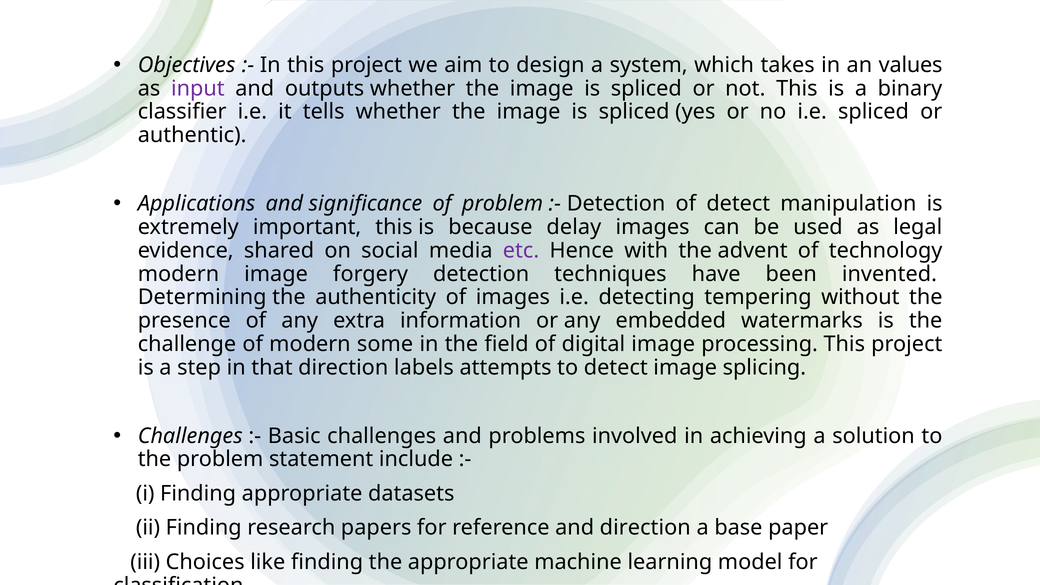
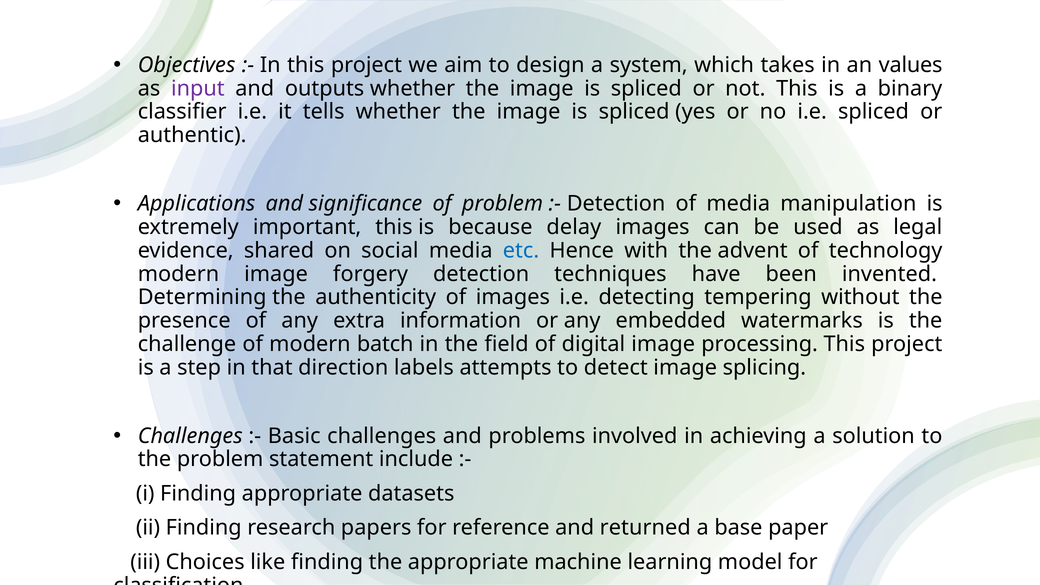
of detect: detect -> media (738, 204)
etc colour: purple -> blue (521, 250)
some: some -> batch (385, 344)
and direction: direction -> returned (645, 528)
